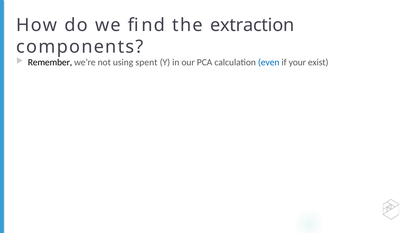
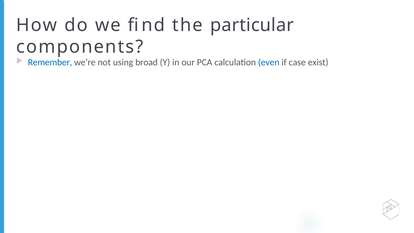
extraction: extraction -> particular (252, 25)
Remember colour: black -> blue (50, 62)
spent: spent -> broad (147, 62)
your: your -> case (297, 62)
